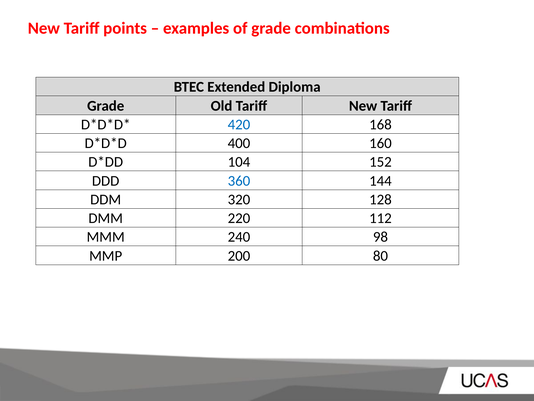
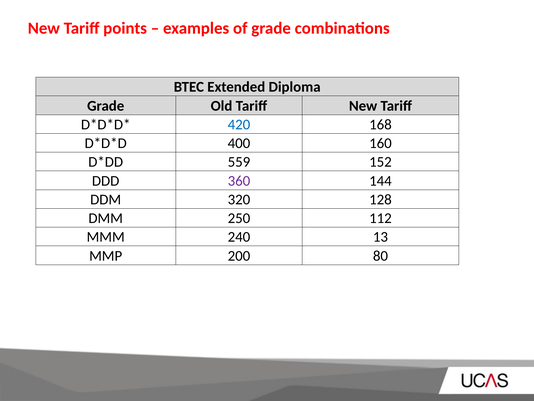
104: 104 -> 559 (239, 162)
360 colour: blue -> purple (239, 181)
220: 220 -> 250 (239, 218)
98: 98 -> 13 (380, 237)
